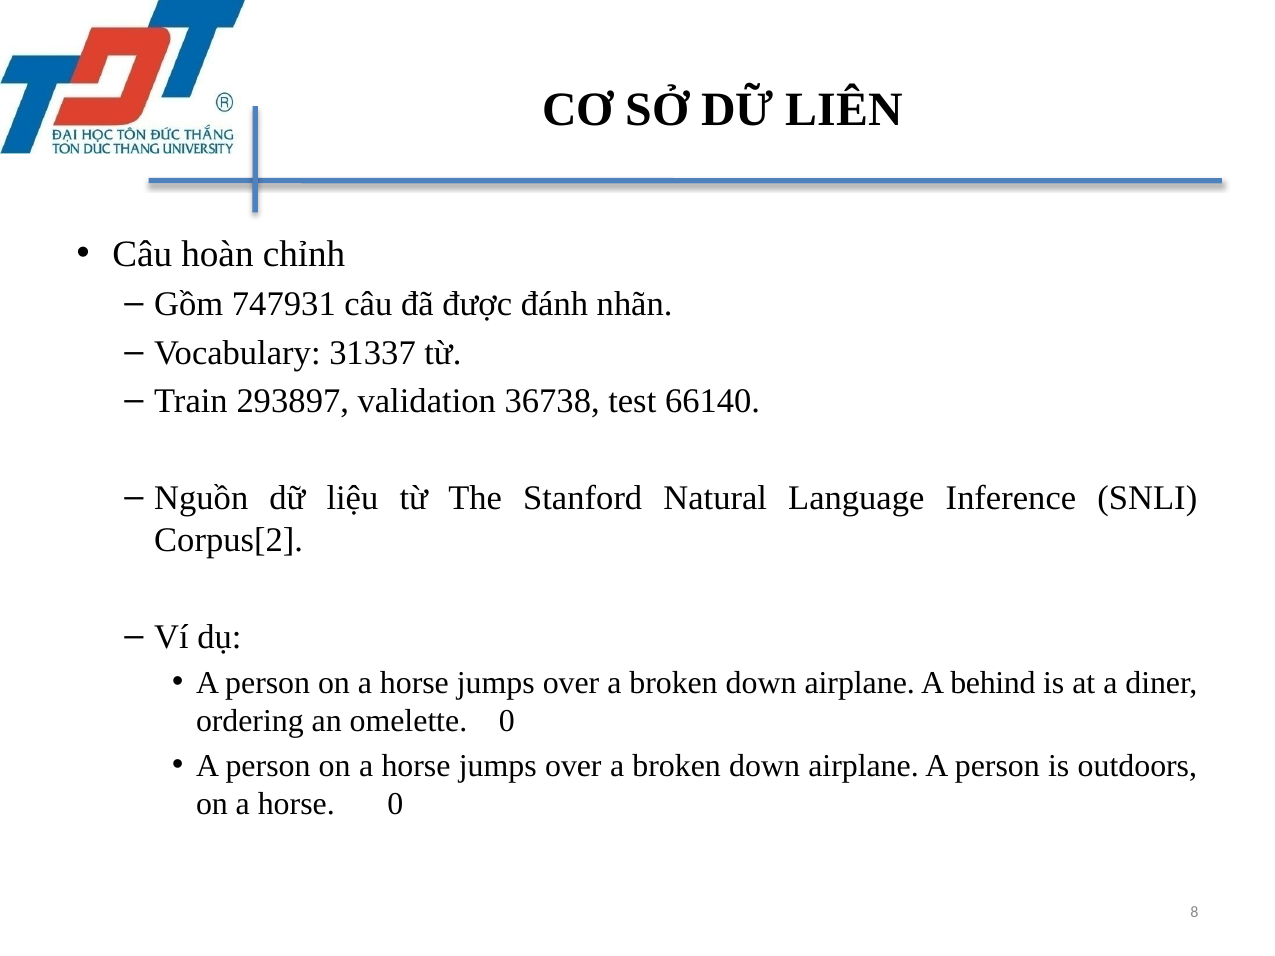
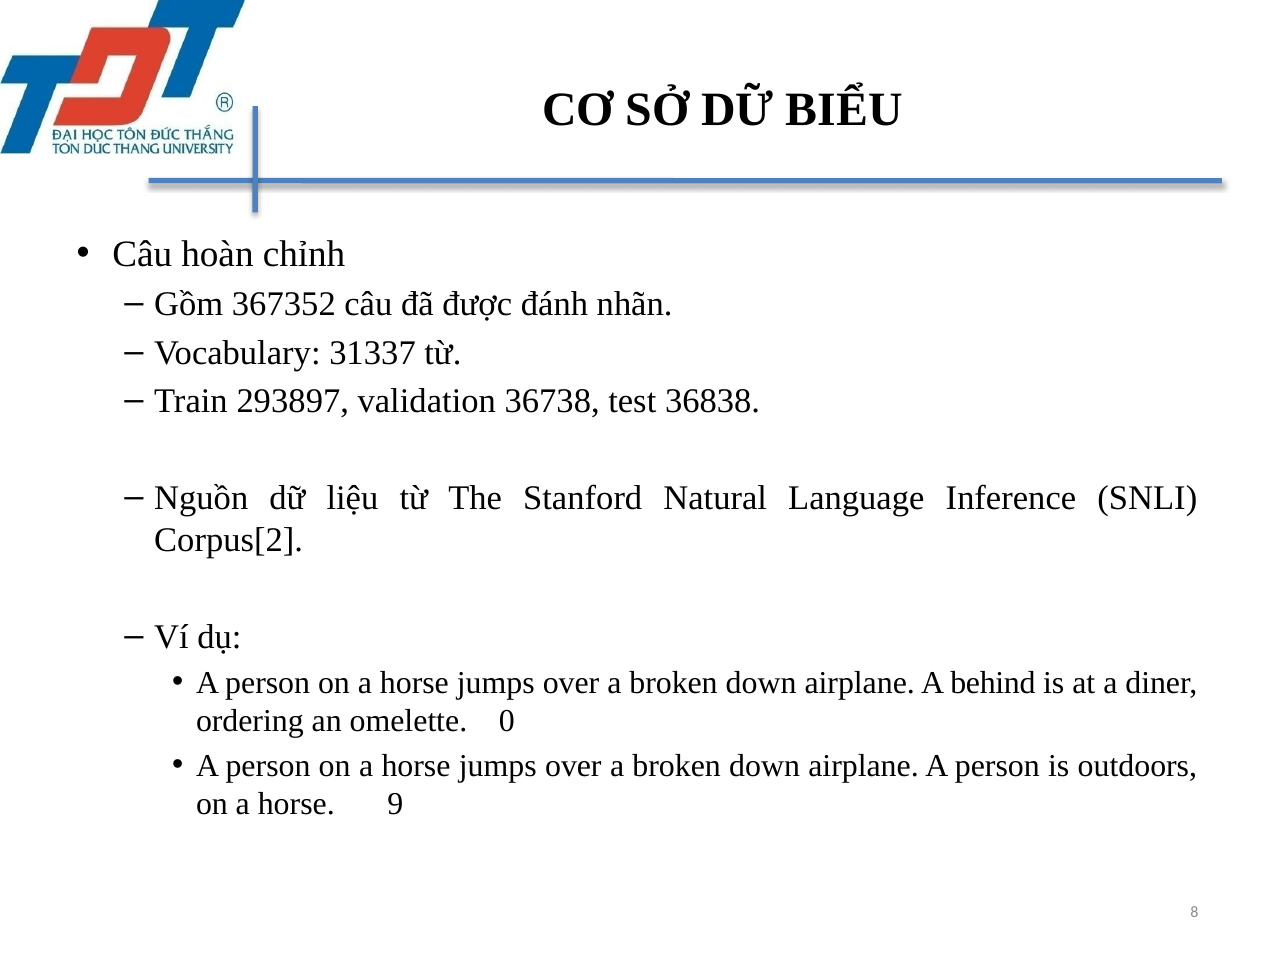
LIÊN: LIÊN -> BIỂU (844, 109)
747931: 747931 -> 367352 (284, 304)
66140: 66140 -> 36838 (713, 401)
horse 0: 0 -> 9 (395, 804)
